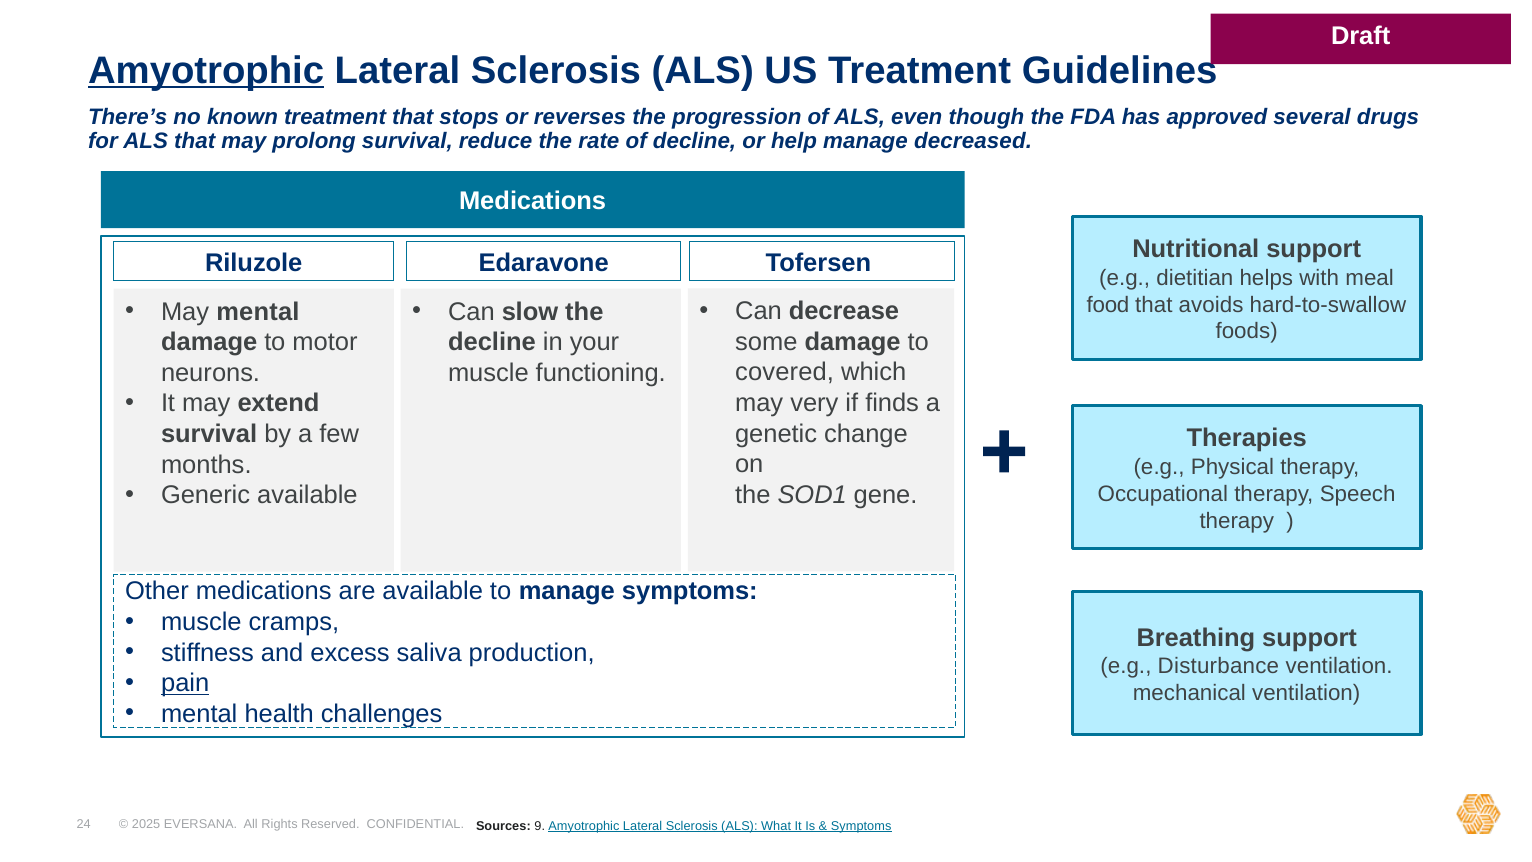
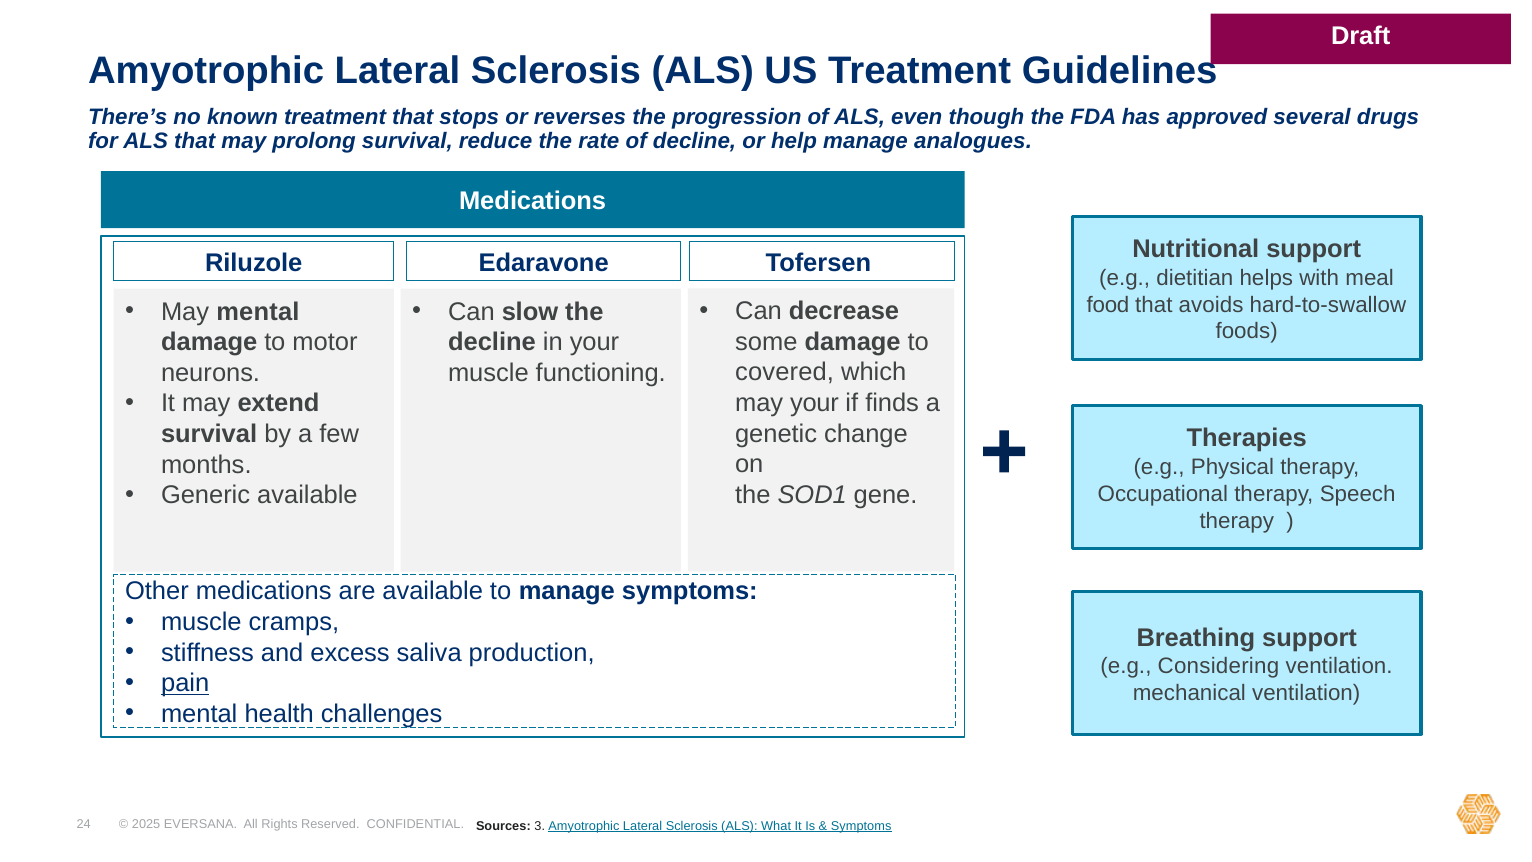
Amyotrophic underline: present -> none (206, 71)
decreased: decreased -> analogues (973, 141)
may very: very -> your (814, 403)
Disturbance: Disturbance -> Considering (1218, 666)
9: 9 -> 3 (540, 826)
